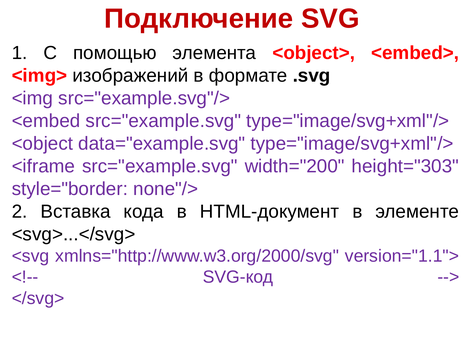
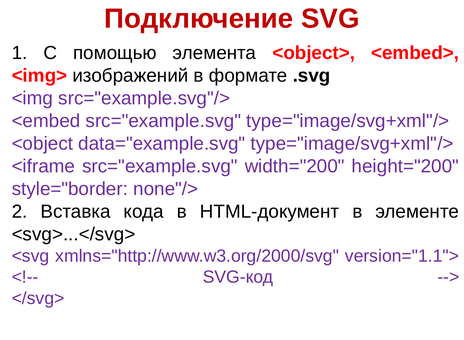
height="303: height="303 -> height="200 (405, 166)
